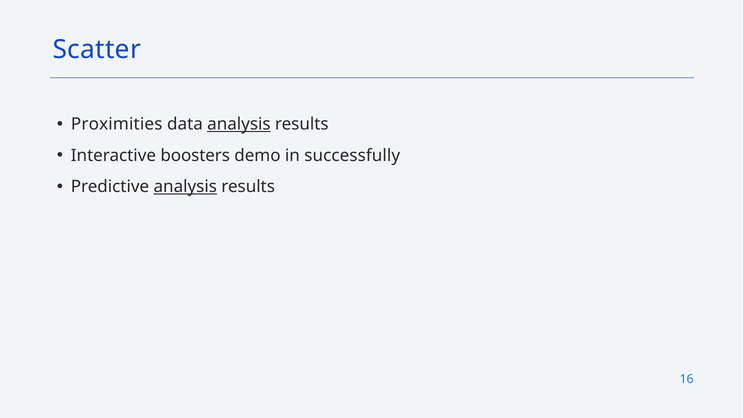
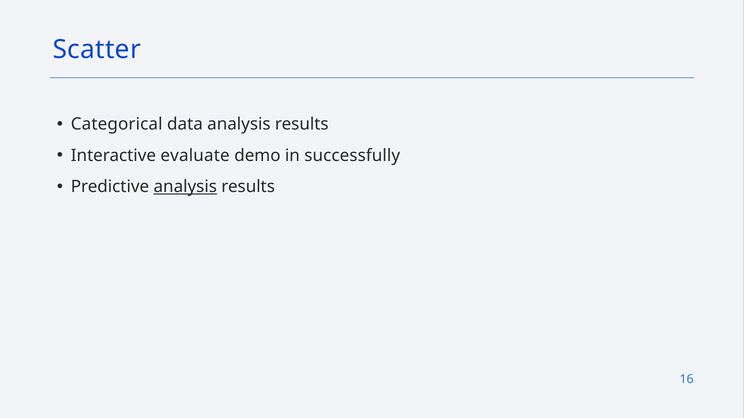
Proximities: Proximities -> Categorical (117, 124)
analysis underline: present -> none (239, 124)
boosters: boosters -> evaluate (195, 156)
